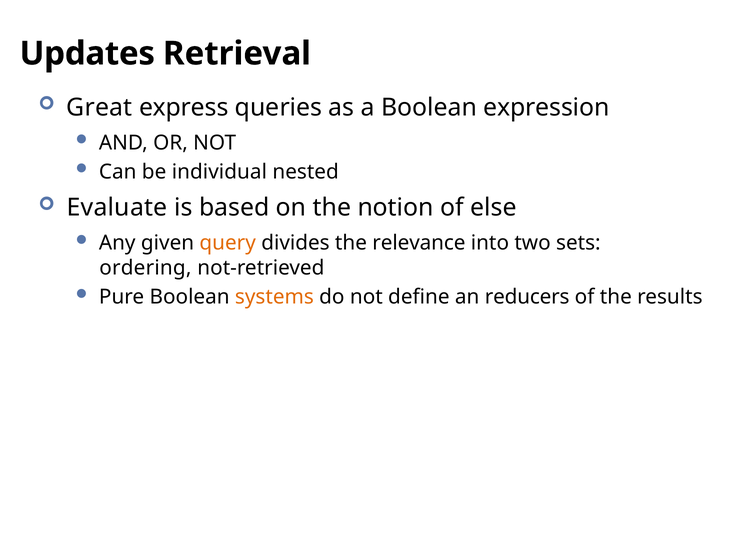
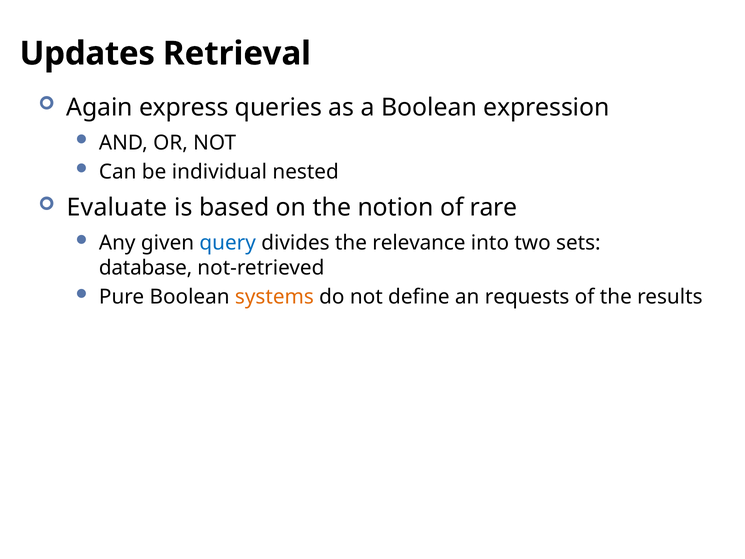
Great: Great -> Again (100, 107)
else: else -> rare (494, 208)
query colour: orange -> blue (228, 243)
ordering: ordering -> database (146, 268)
reducers: reducers -> requests (527, 297)
